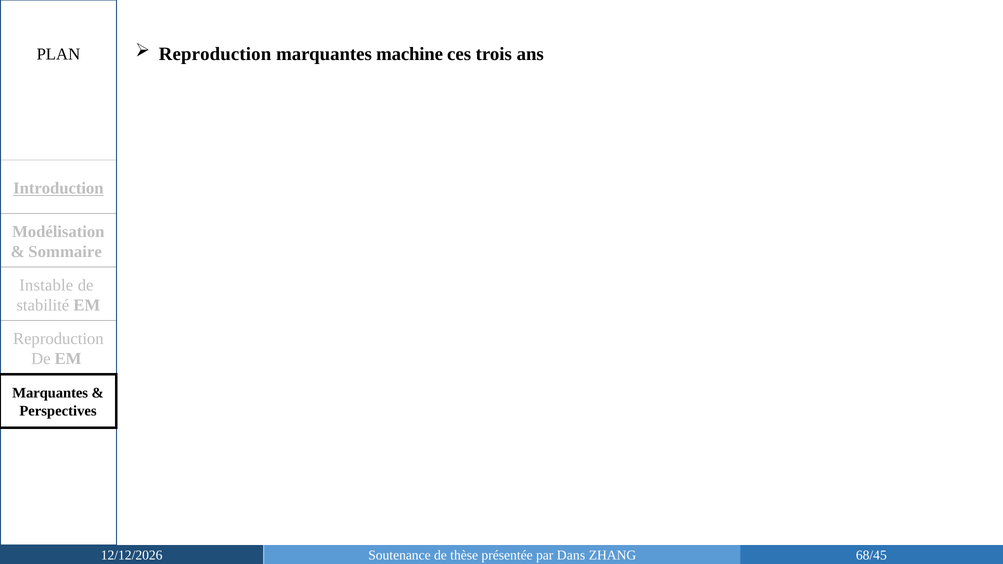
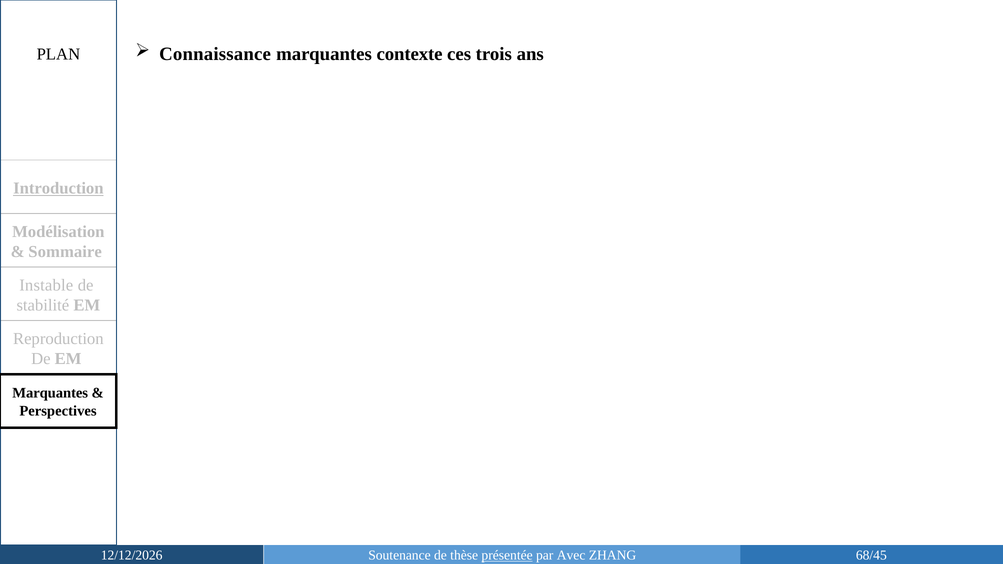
Reproduction: Reproduction -> Connaissance (215, 54)
machine: machine -> contexte (410, 54)
présentée underline: none -> present (507, 556)
Dans: Dans -> Avec (571, 556)
